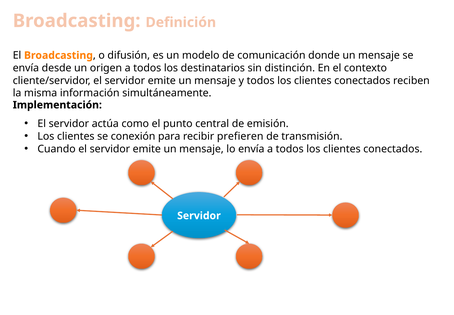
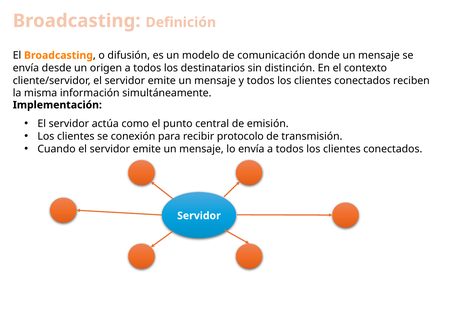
prefieren: prefieren -> protocolo (240, 136)
